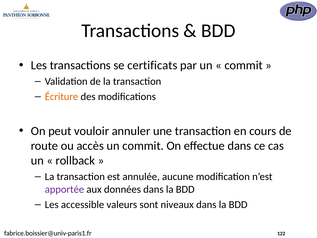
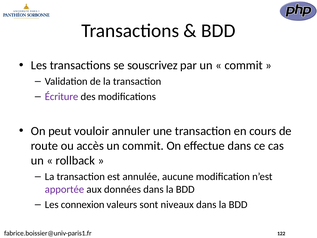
certificats: certificats -> souscrivez (152, 65)
Écriture colour: orange -> purple (62, 97)
accessible: accessible -> connexion (83, 204)
